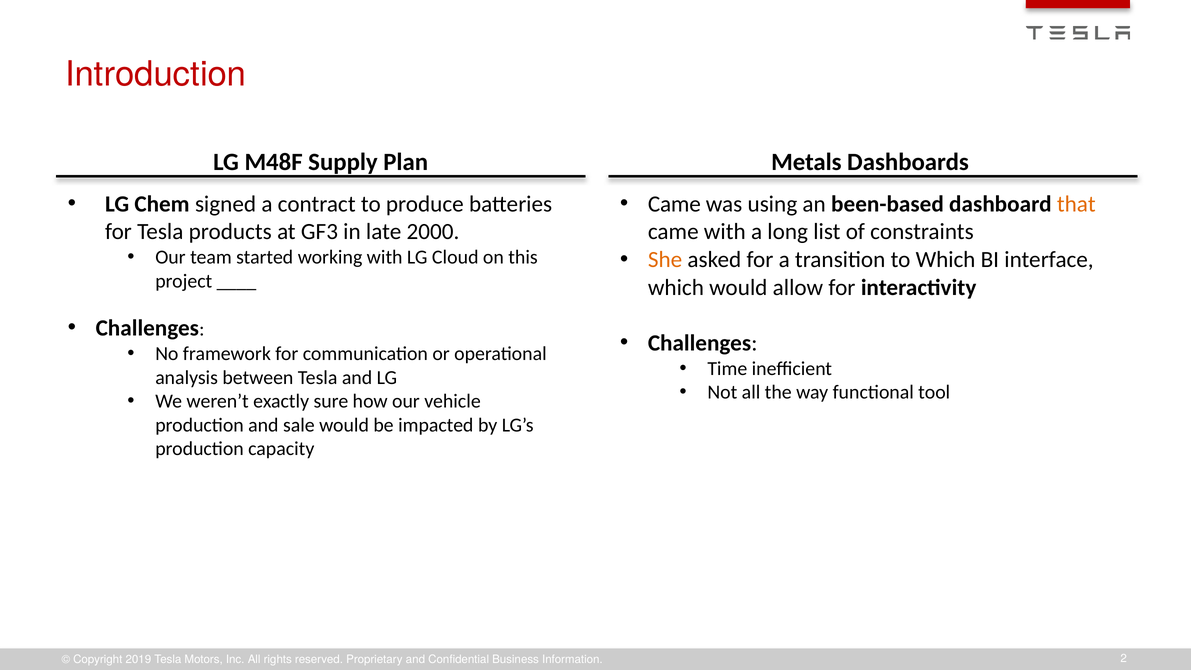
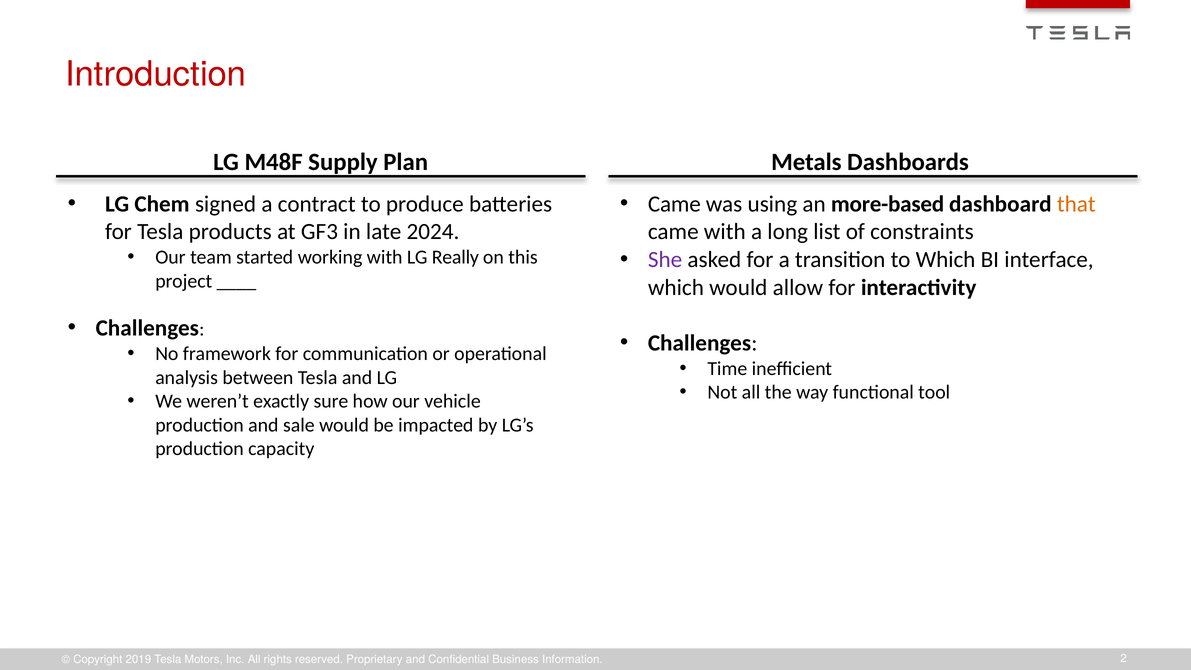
been-based: been-based -> more-based (888, 204)
2000: 2000 -> 2024 (433, 232)
Cloud: Cloud -> Really (455, 257)
She colour: orange -> purple (665, 260)
